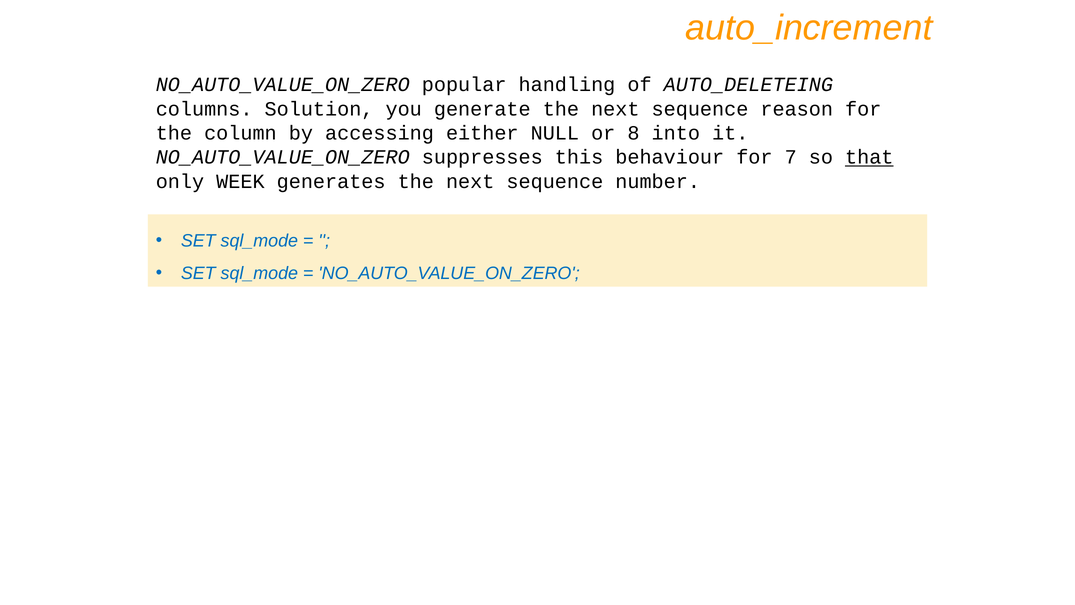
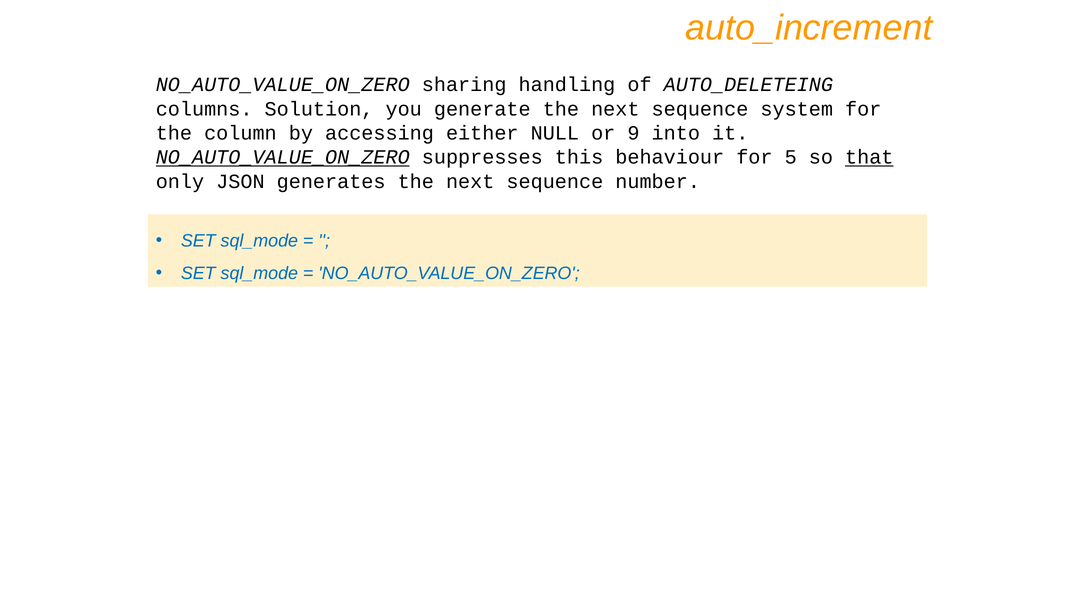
popular: popular -> sharing (464, 85)
reason: reason -> system (797, 109)
8: 8 -> 9 (633, 133)
NO_AUTO_VALUE_ON_ZERO underline: none -> present (283, 157)
7: 7 -> 5 (791, 157)
WEEK: WEEK -> JSON (240, 181)
